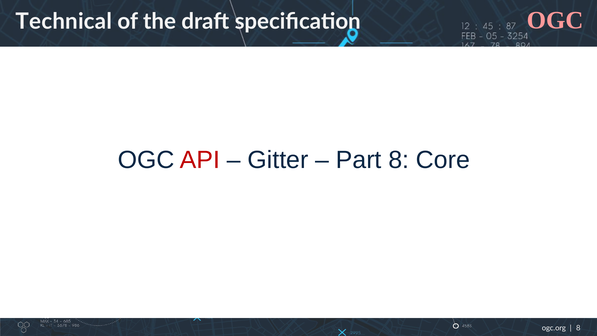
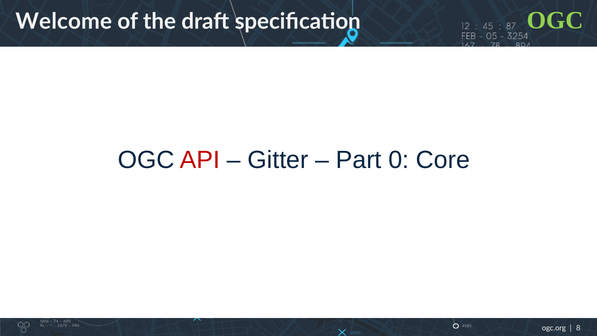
OGC colour: pink -> light green (555, 20)
Technical: Technical -> Welcome (64, 21)
Part 8: 8 -> 0 (399, 160)
